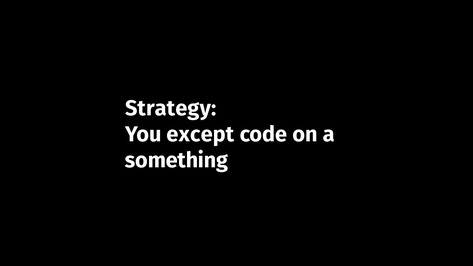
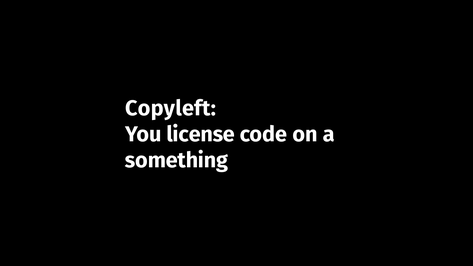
Strategy: Strategy -> Copyleft (171, 109)
except: except -> license (201, 135)
